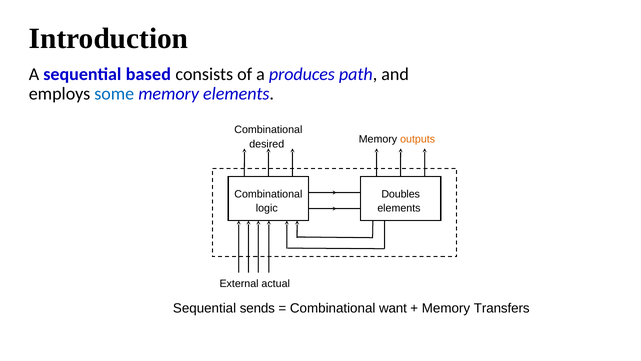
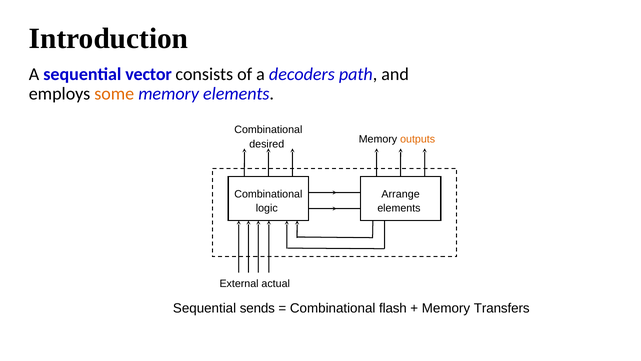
based: based -> vector (149, 74)
produces: produces -> decoders (302, 74)
some colour: blue -> orange (114, 94)
Doubles: Doubles -> Arrange (401, 194)
want: want -> flash (393, 308)
